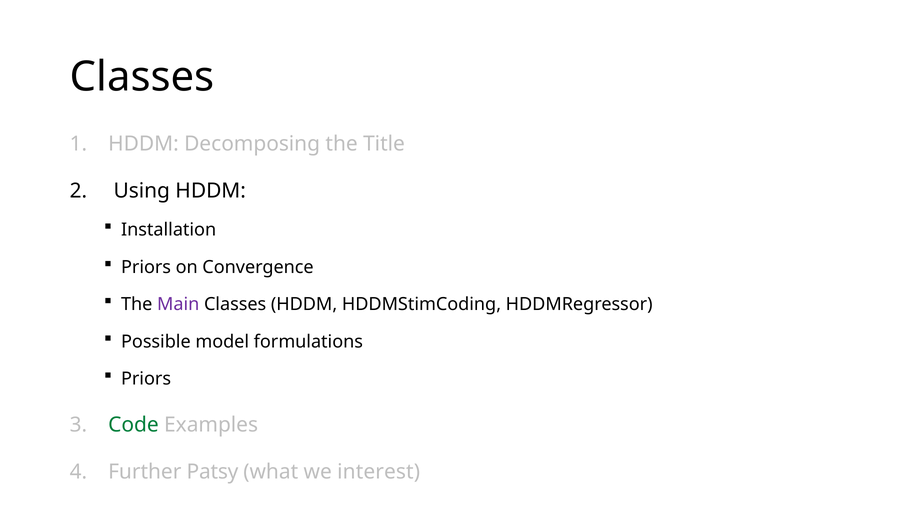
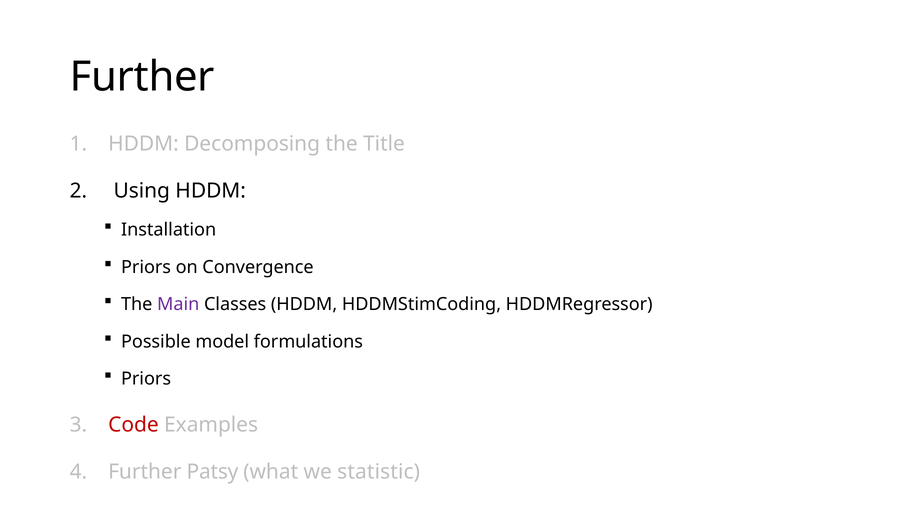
Classes: Classes -> Further (142, 77)
Code colour: green -> red (133, 425)
interest: interest -> statistic (379, 472)
